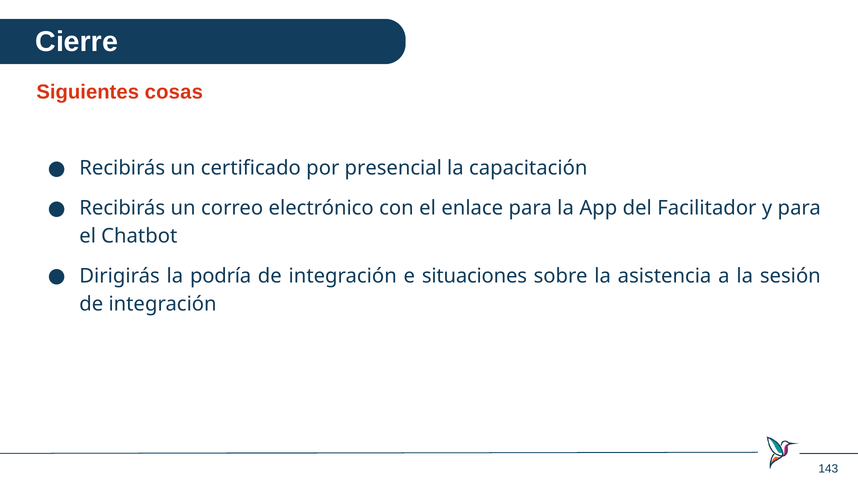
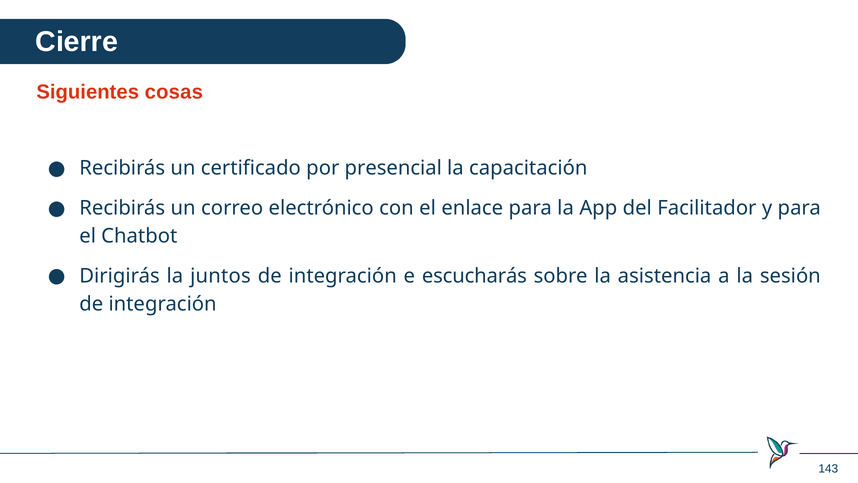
podría: podría -> juntos (220, 276)
situaciones: situaciones -> escucharás (474, 276)
